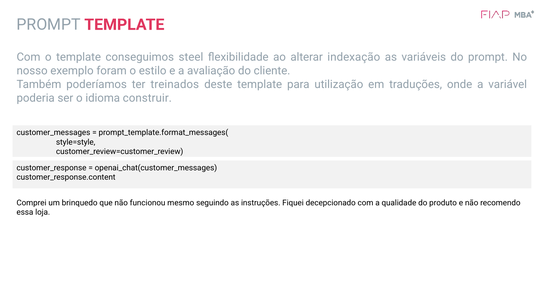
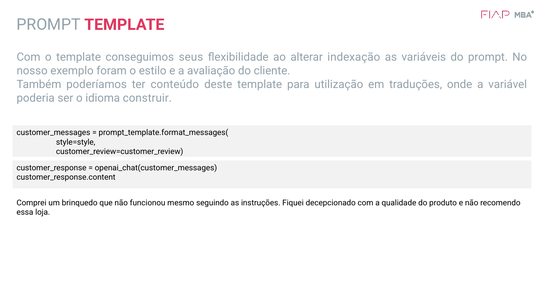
steel: steel -> seus (191, 57)
treinados: treinados -> conteúdo (175, 85)
